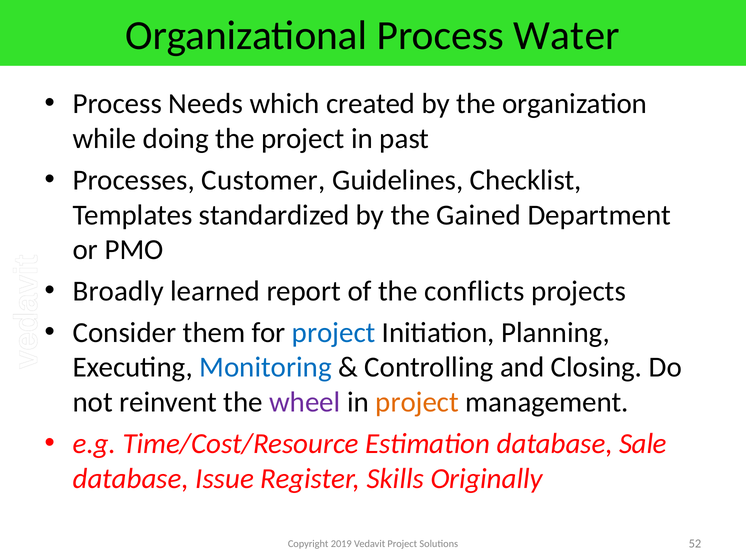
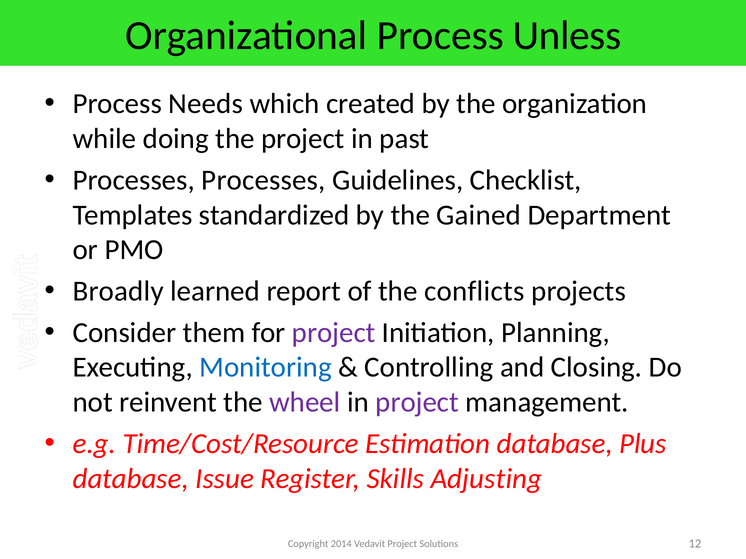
Water: Water -> Unless (567, 36)
Processes Customer: Customer -> Processes (263, 180)
project colour: blue -> purple (334, 333)
project colour: orange -> purple (417, 403)
Sale: Sale -> Plus (643, 444)
Originally: Originally -> Adjusting (486, 479)
2019: 2019 -> 2014 (341, 544)
52: 52 -> 12 (695, 544)
